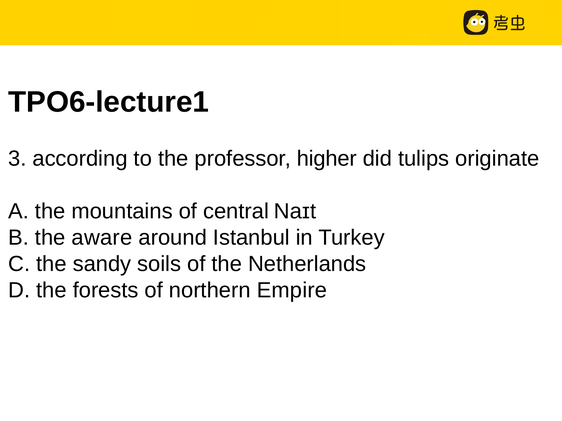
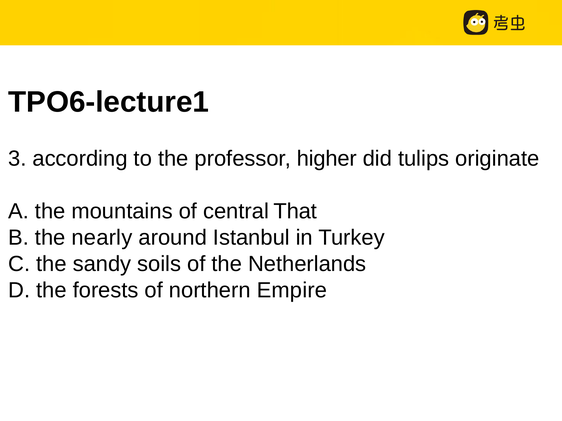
Naɪt: Naɪt -> That (295, 211)
aware: aware -> nearly (102, 238)
